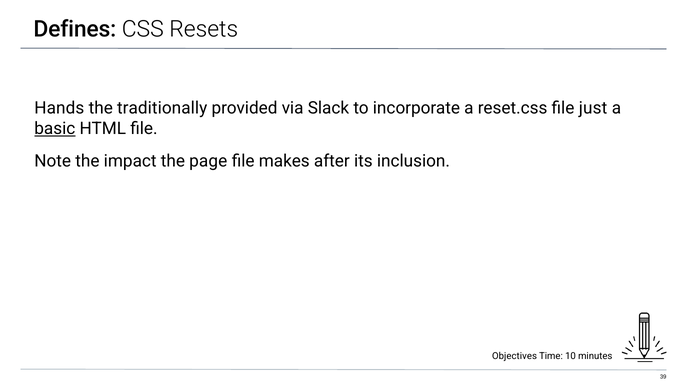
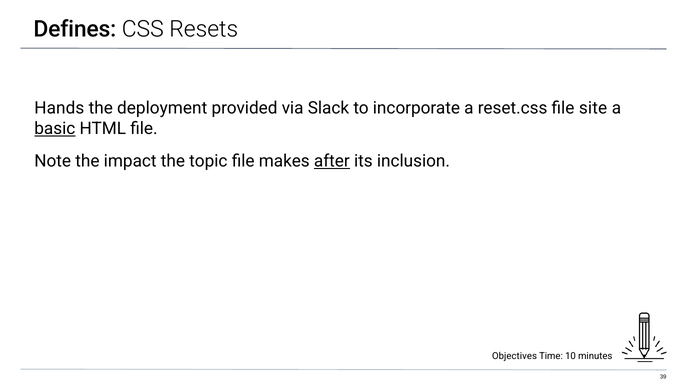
traditionally: traditionally -> deployment (162, 108)
just: just -> site (593, 108)
page: page -> topic (208, 161)
after underline: none -> present (332, 161)
